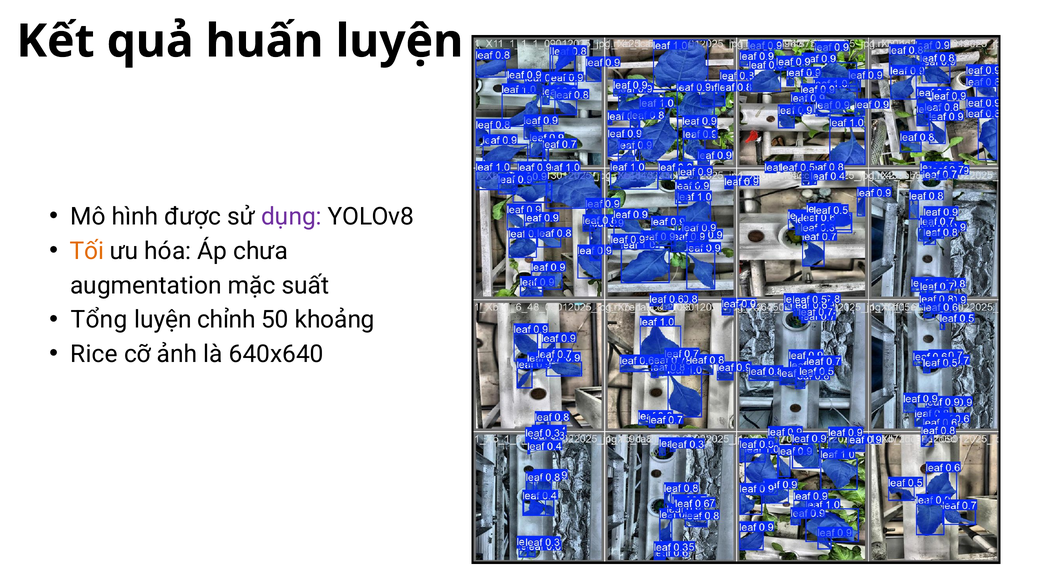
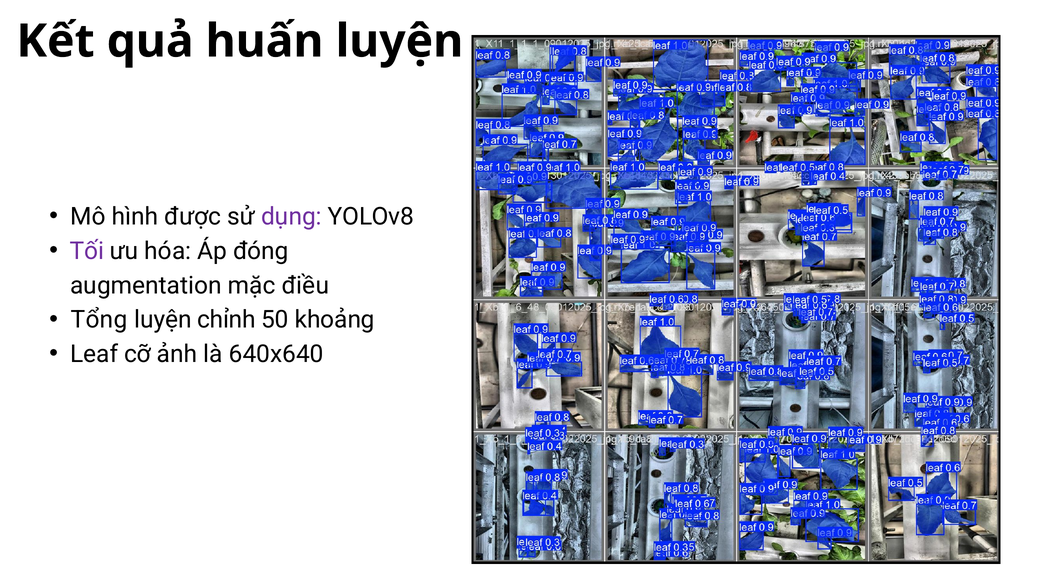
Tối colour: orange -> purple (87, 251)
chưa: chưa -> đóng (261, 251)
suất: suất -> điều (305, 286)
Rice: Rice -> Leaf (94, 355)
